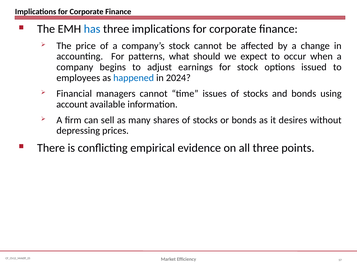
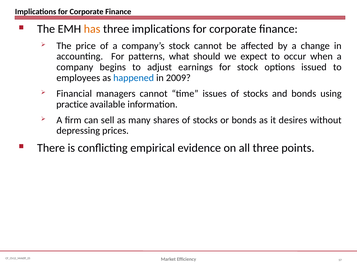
has colour: blue -> orange (92, 29)
2024: 2024 -> 2009 (178, 78)
account: account -> practice (72, 104)
